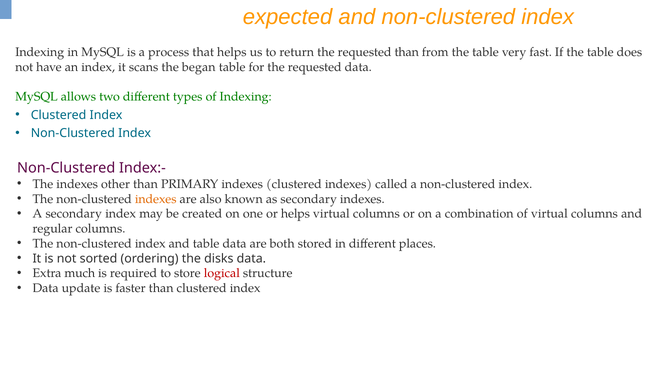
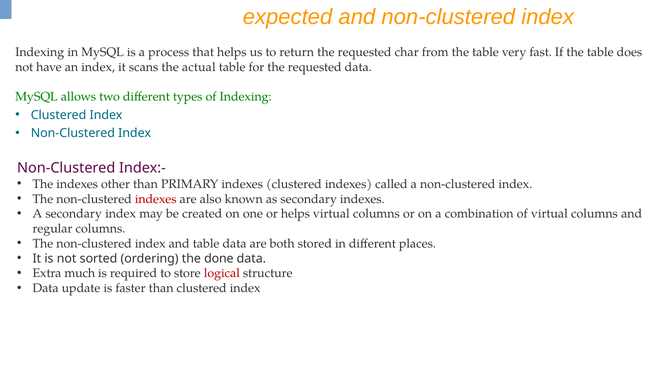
requested than: than -> char (407, 52)
began: began -> actual (199, 67)
indexes colour: orange -> red (156, 199)
disks: disks -> done (219, 259)
